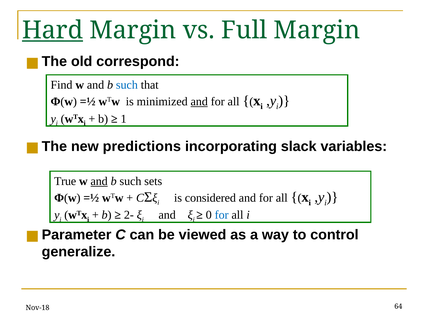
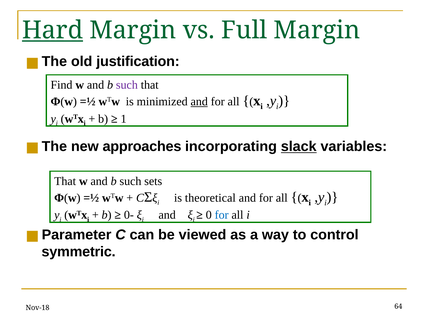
correspond: correspond -> justification (138, 62)
such colour: blue -> purple (127, 85)
predictions: predictions -> approaches (142, 146)
slack underline: none -> present (299, 146)
True: True -> That (65, 181)
and underline: present -> none (99, 181)
considered: considered -> theoretical (210, 198)
2-: 2- -> 0- (129, 215)
generalize: generalize -> symmetric (79, 252)
